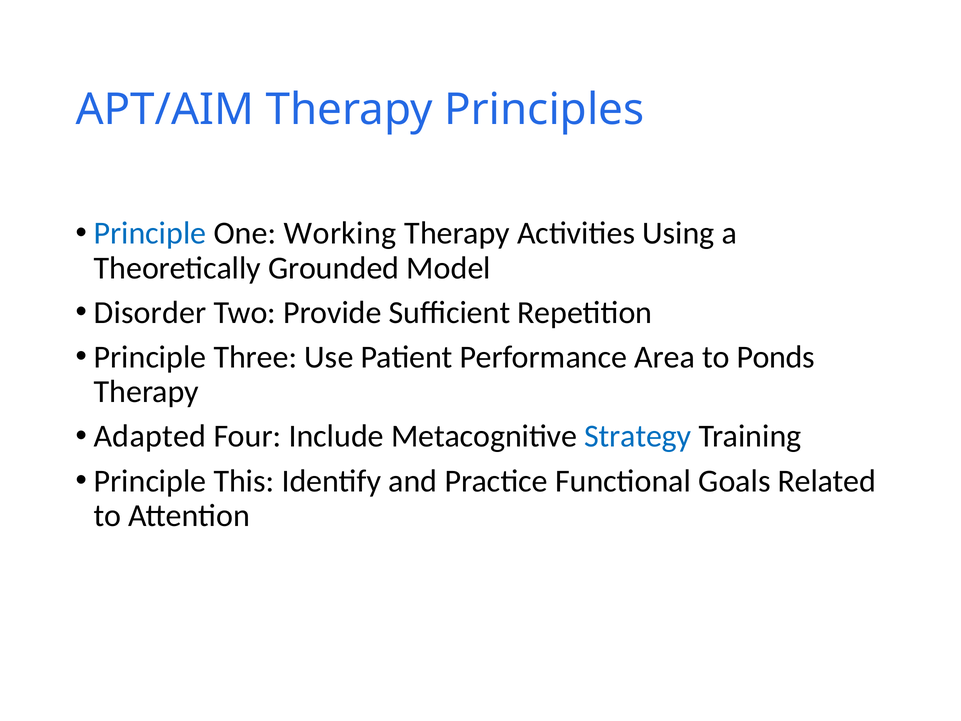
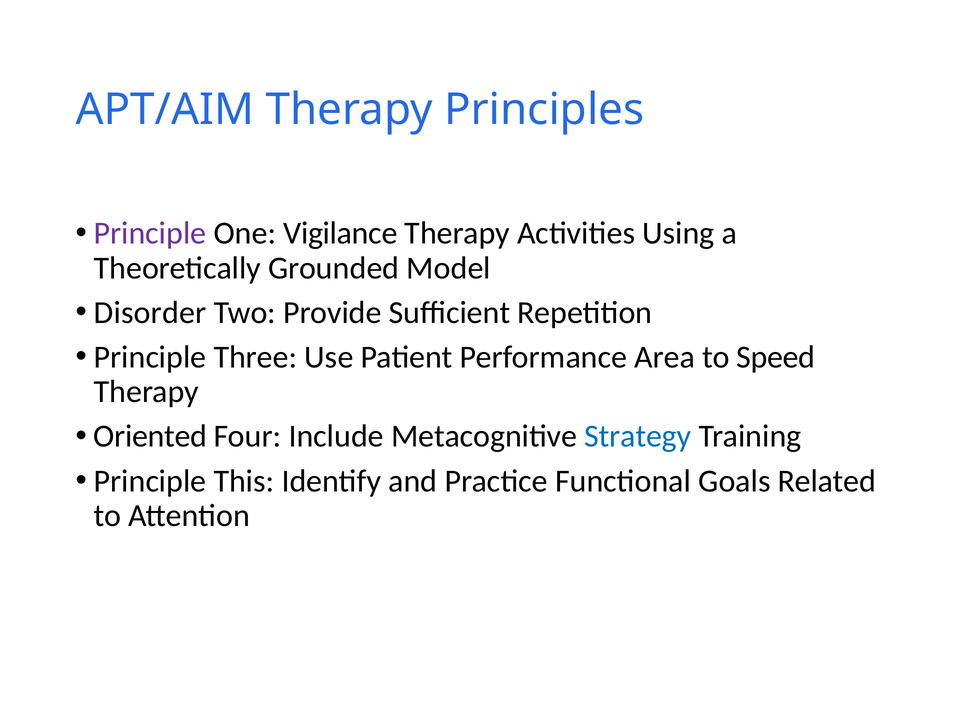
Principle colour: blue -> purple (150, 233)
Working: Working -> Vigilance (340, 233)
Ponds: Ponds -> Speed (776, 357)
Adapted: Adapted -> Oriented (150, 436)
